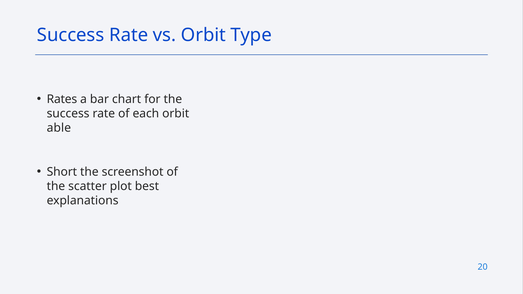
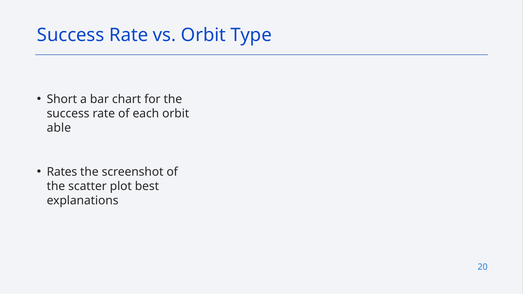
Rates: Rates -> Short (62, 99)
Short: Short -> Rates (62, 172)
